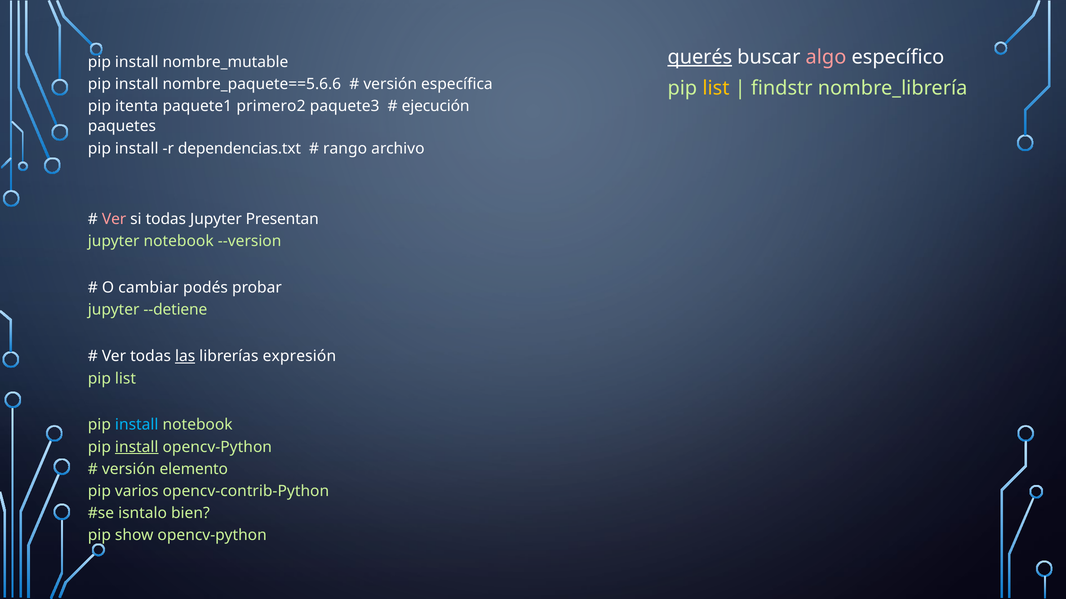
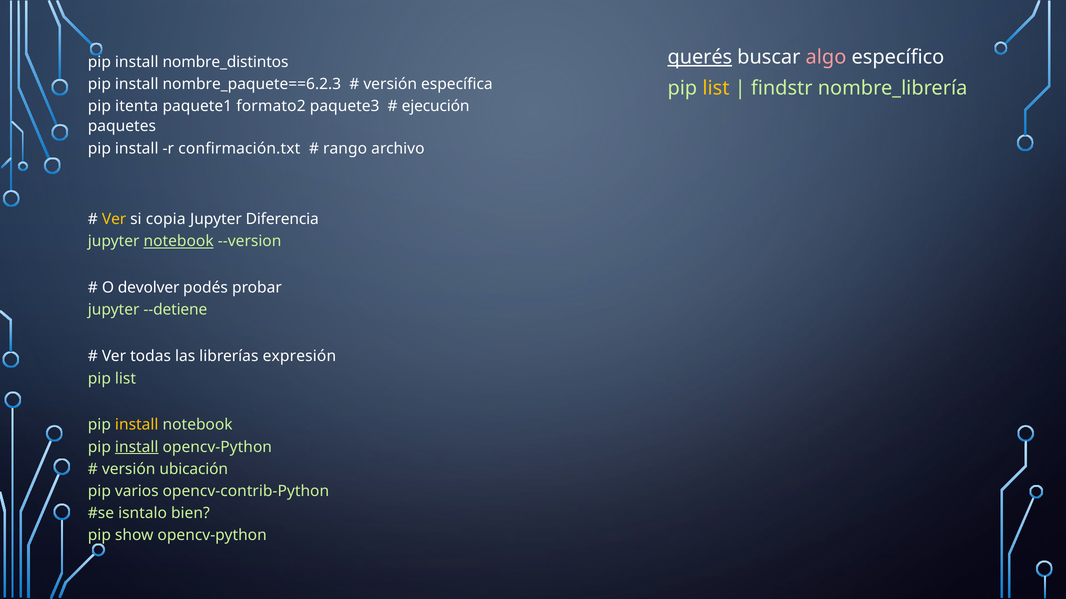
nombre_mutable: nombre_mutable -> nombre_distintos (225, 62)
nombre_paquete==5.6.6: nombre_paquete==5.6.6 -> nombre_paquete==6.2.3 (252, 84)
primero2: primero2 -> formato2 (271, 106)
dependencias.txt: dependencias.txt -> confirmación.txt (239, 149)
Ver colour: pink -> yellow (114, 219)
si todas: todas -> copia (166, 219)
Presentan: Presentan -> Diferencia (282, 219)
notebook underline: none -> present (179, 242)
cambiar: cambiar -> devolver (149, 288)
las underline: present -> none (185, 357)
install colour: light blue -> yellow (137, 425)
elemento: elemento -> ubicación (194, 470)
